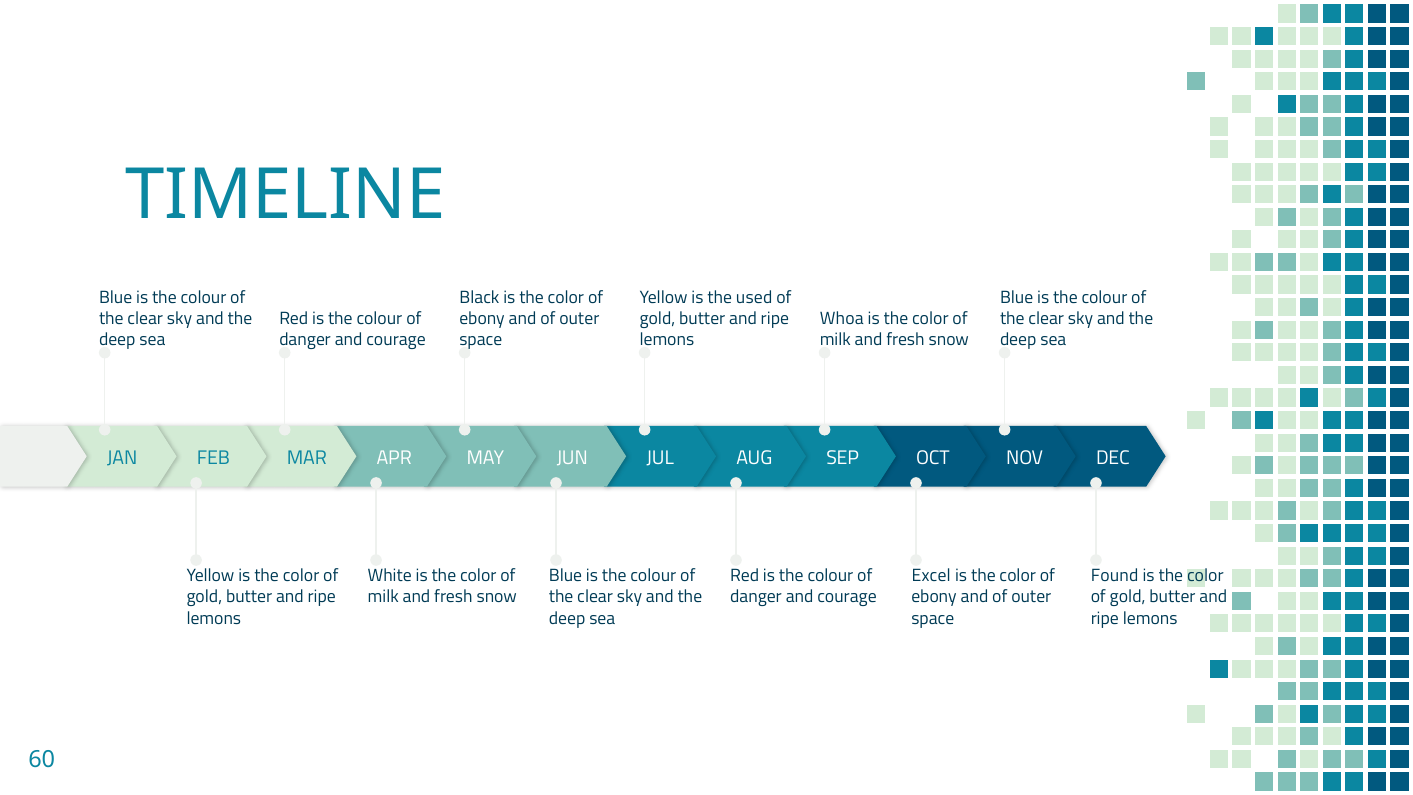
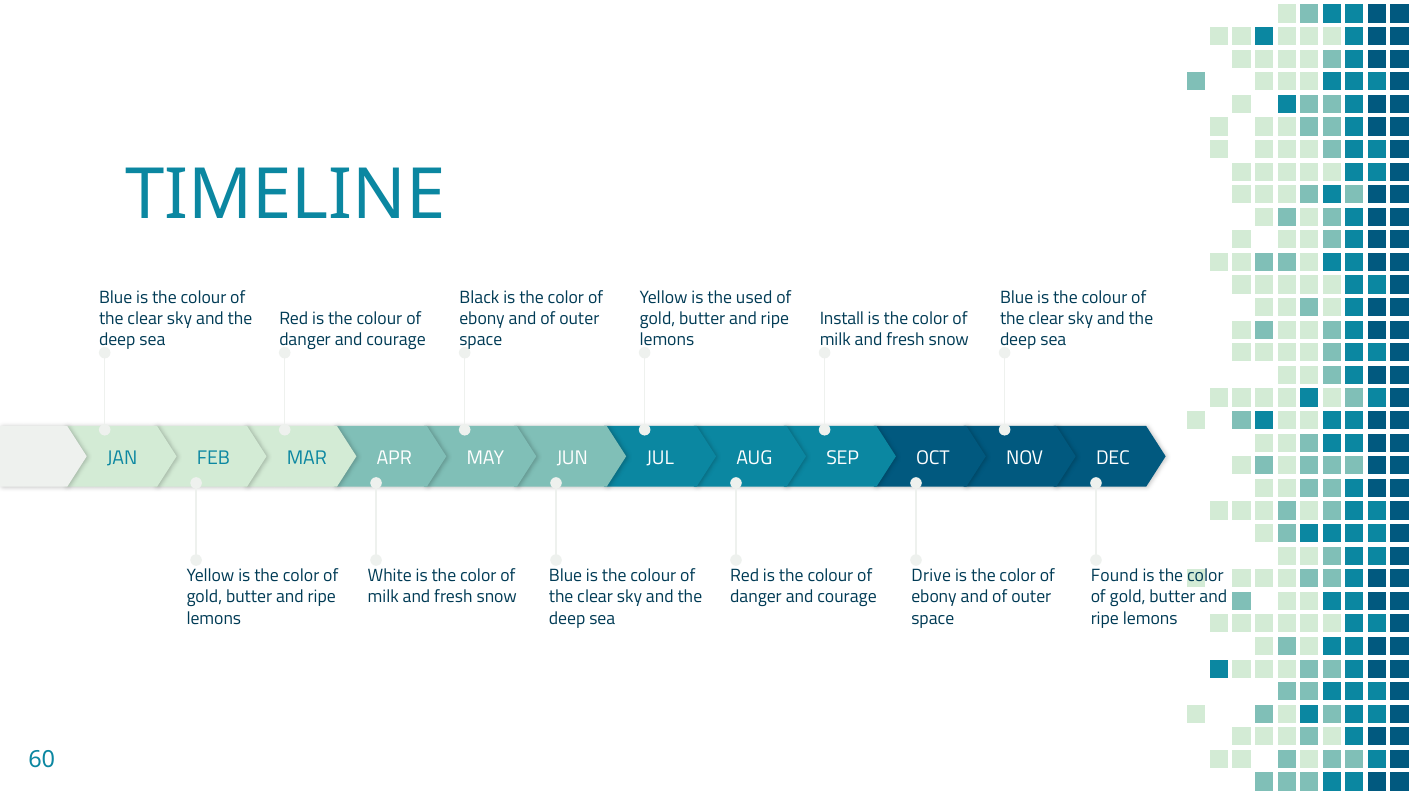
Whoa: Whoa -> Install (842, 319)
Excel: Excel -> Drive (931, 576)
